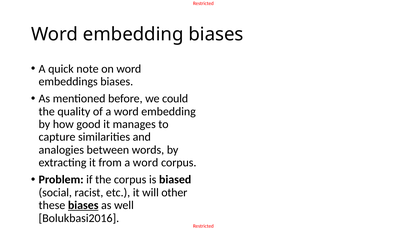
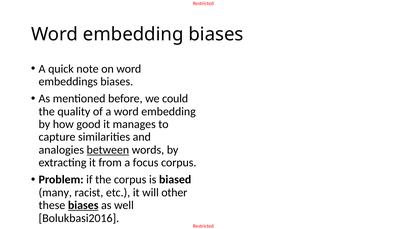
between underline: none -> present (108, 150)
from a word: word -> focus (146, 163)
social: social -> many (55, 192)
